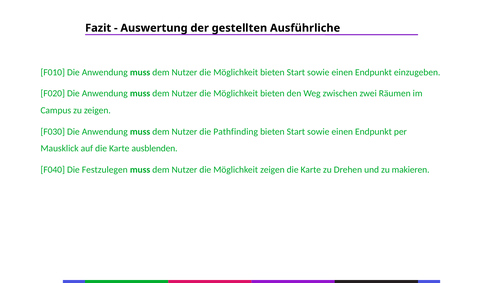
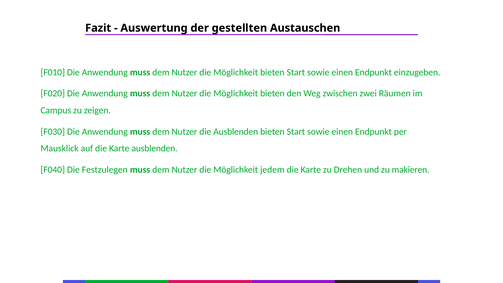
Ausführliche: Ausführliche -> Austauschen (305, 28)
die Pathfinding: Pathfinding -> Ausblenden (236, 132)
Möglichkeit zeigen: zeigen -> jedem (272, 170)
